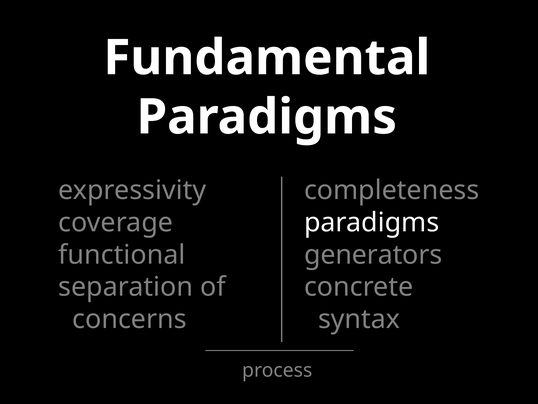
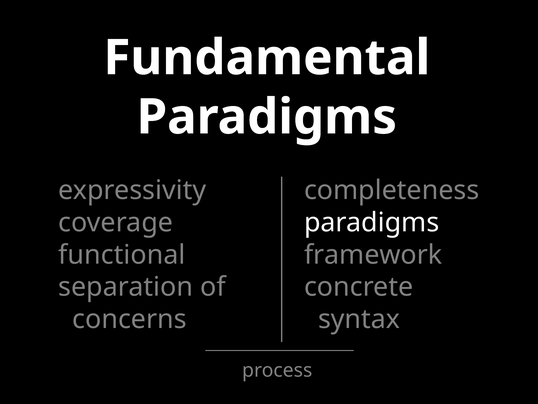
generators: generators -> framework (373, 254)
